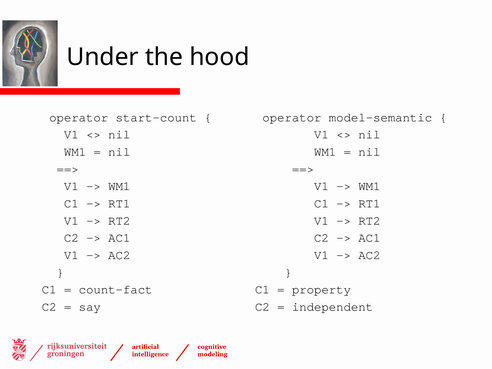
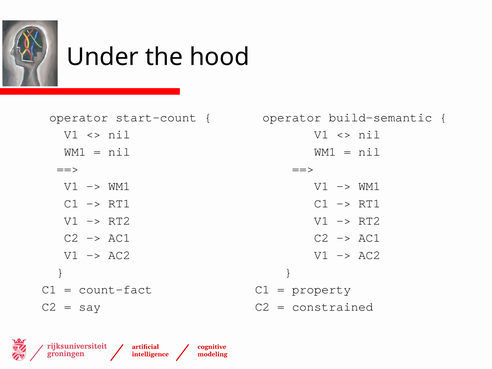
model-semantic: model-semantic -> build-semantic (380, 117)
independent: independent -> constrained (333, 307)
